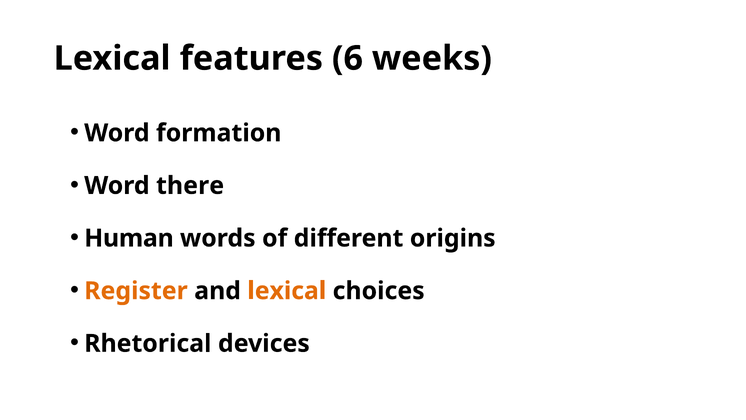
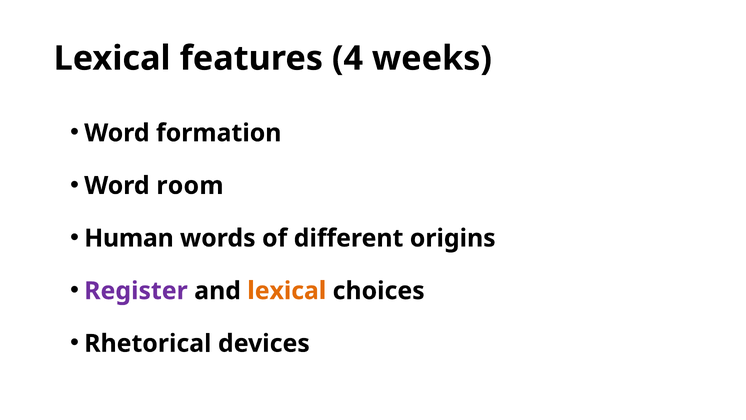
6: 6 -> 4 (347, 58)
there: there -> room (190, 186)
Register colour: orange -> purple (136, 291)
